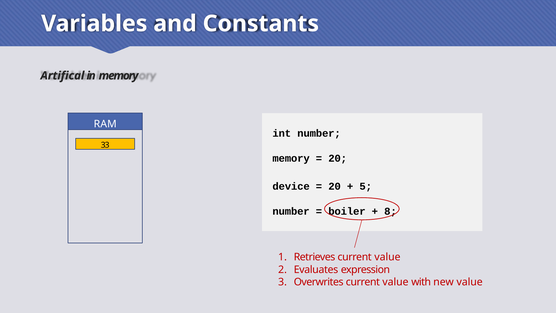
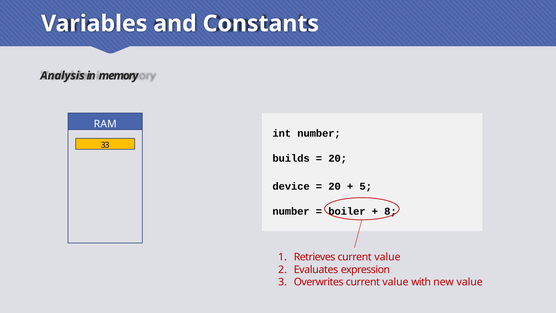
Artifical: Artifical -> Analysis (63, 76)
memory: memory -> builds (291, 158)
